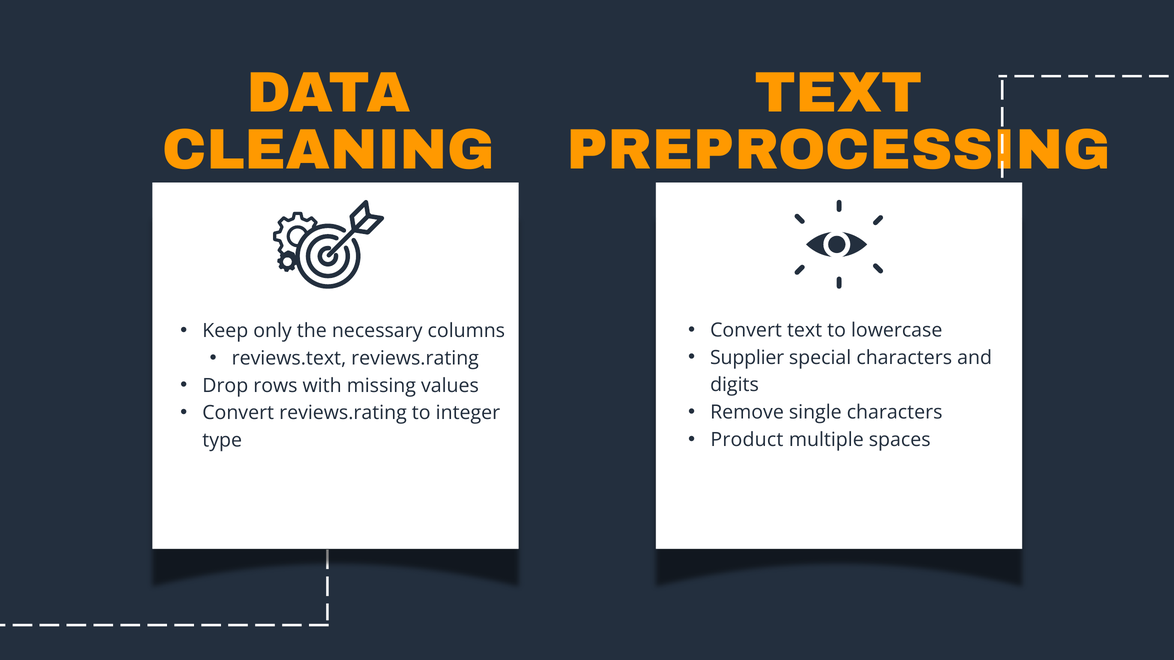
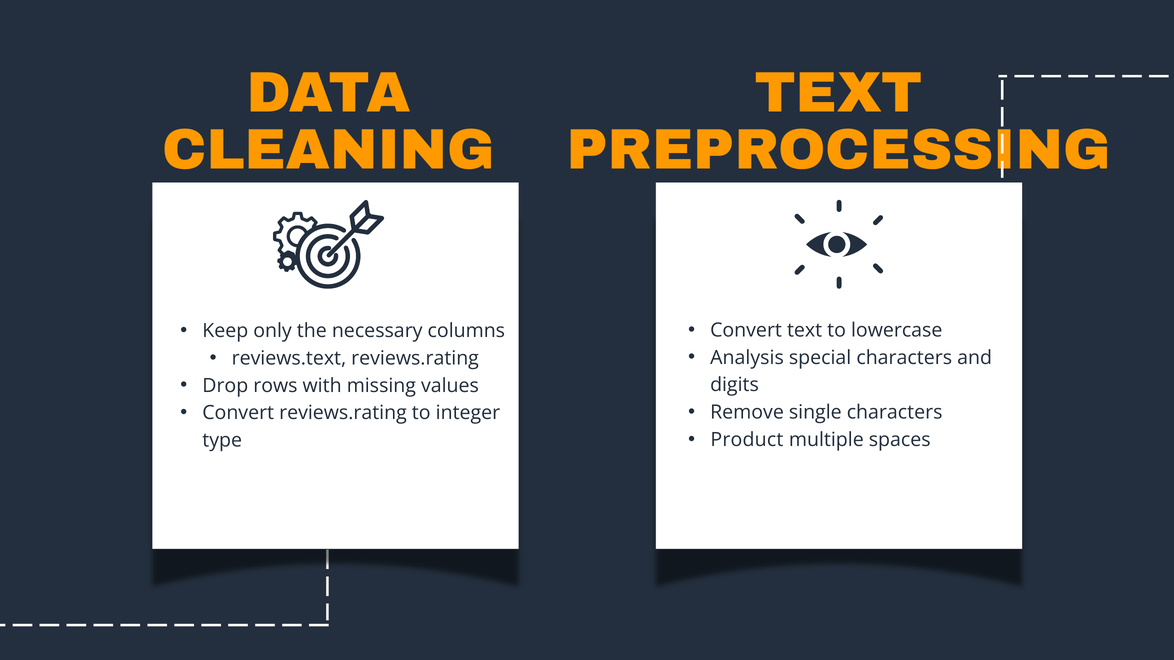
Supplier: Supplier -> Analysis (747, 358)
